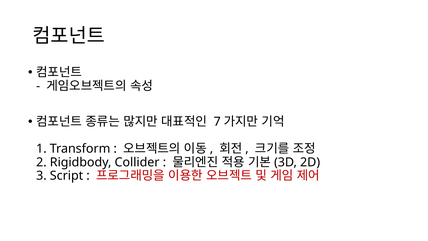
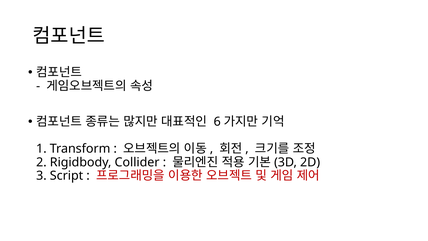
7: 7 -> 6 (217, 122)
